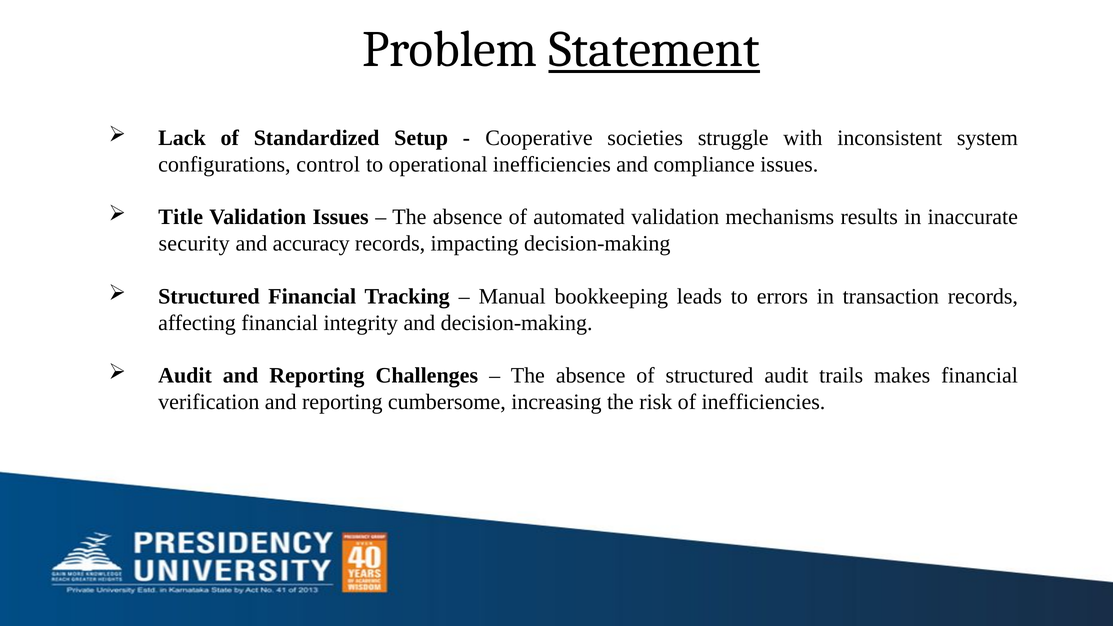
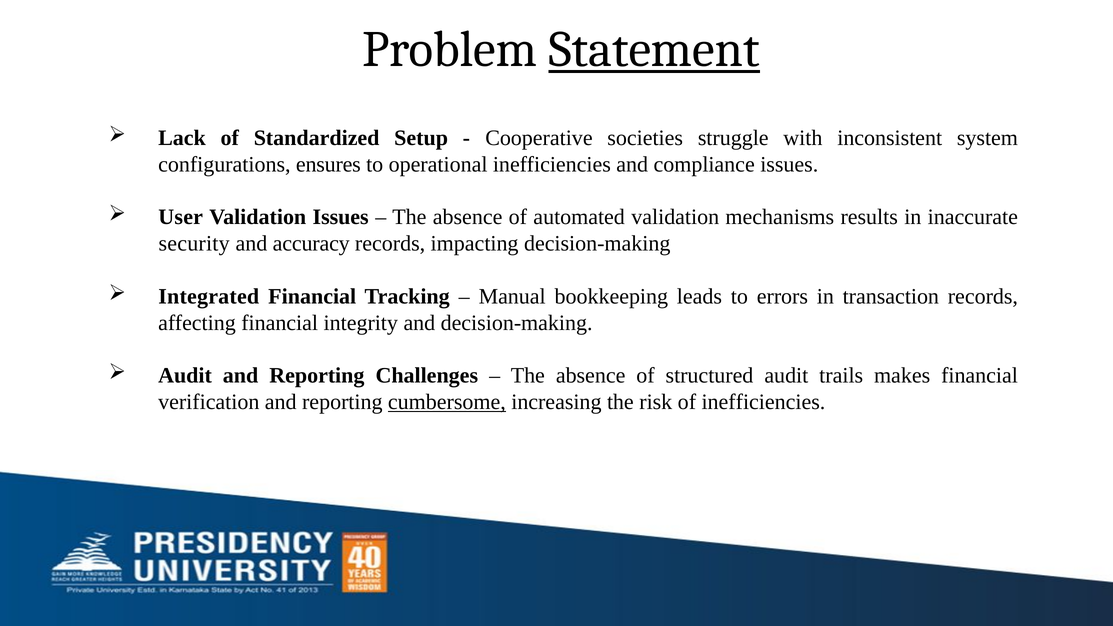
control: control -> ensures (328, 164)
Title: Title -> User (181, 217)
Structured: Structured -> Integrated (209, 296)
cumbersome underline: none -> present (447, 402)
